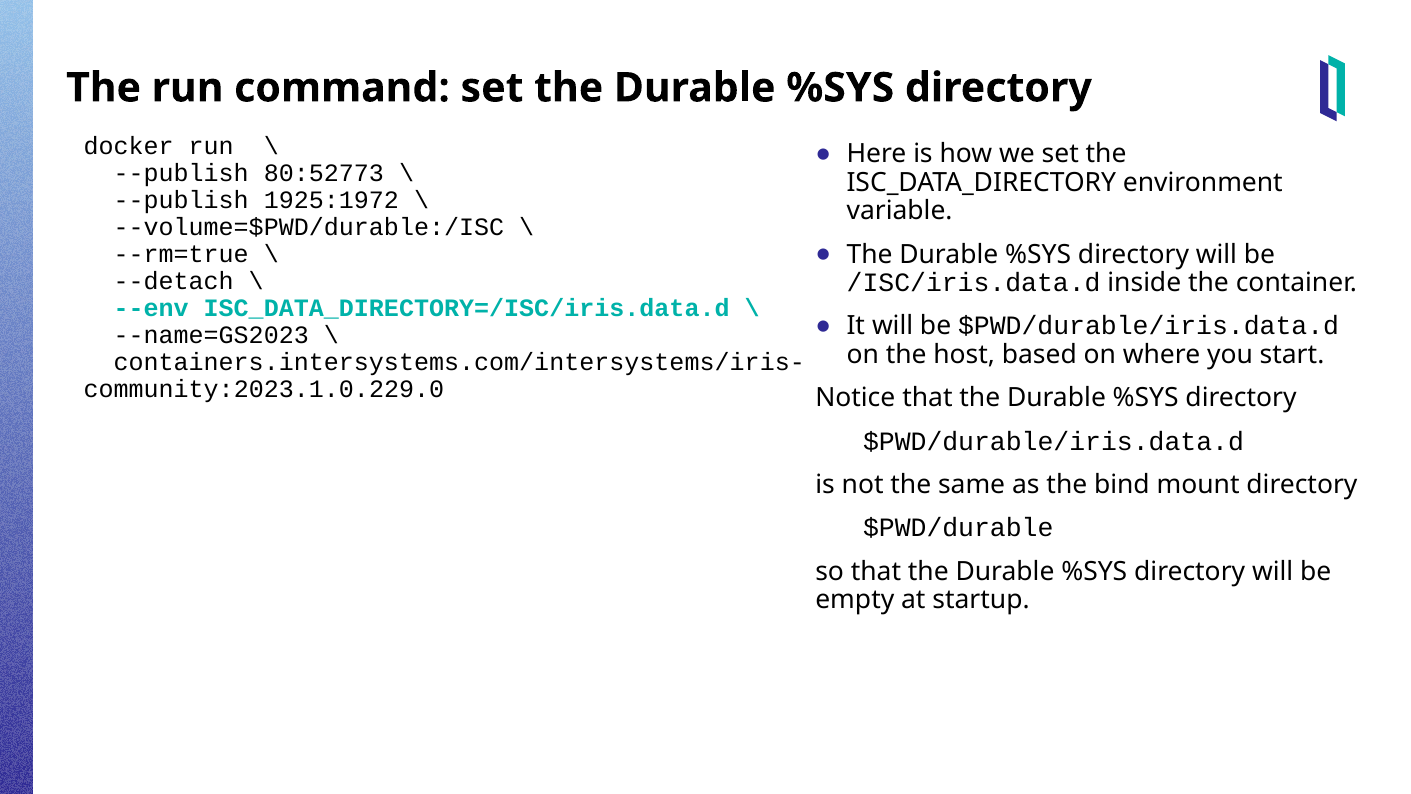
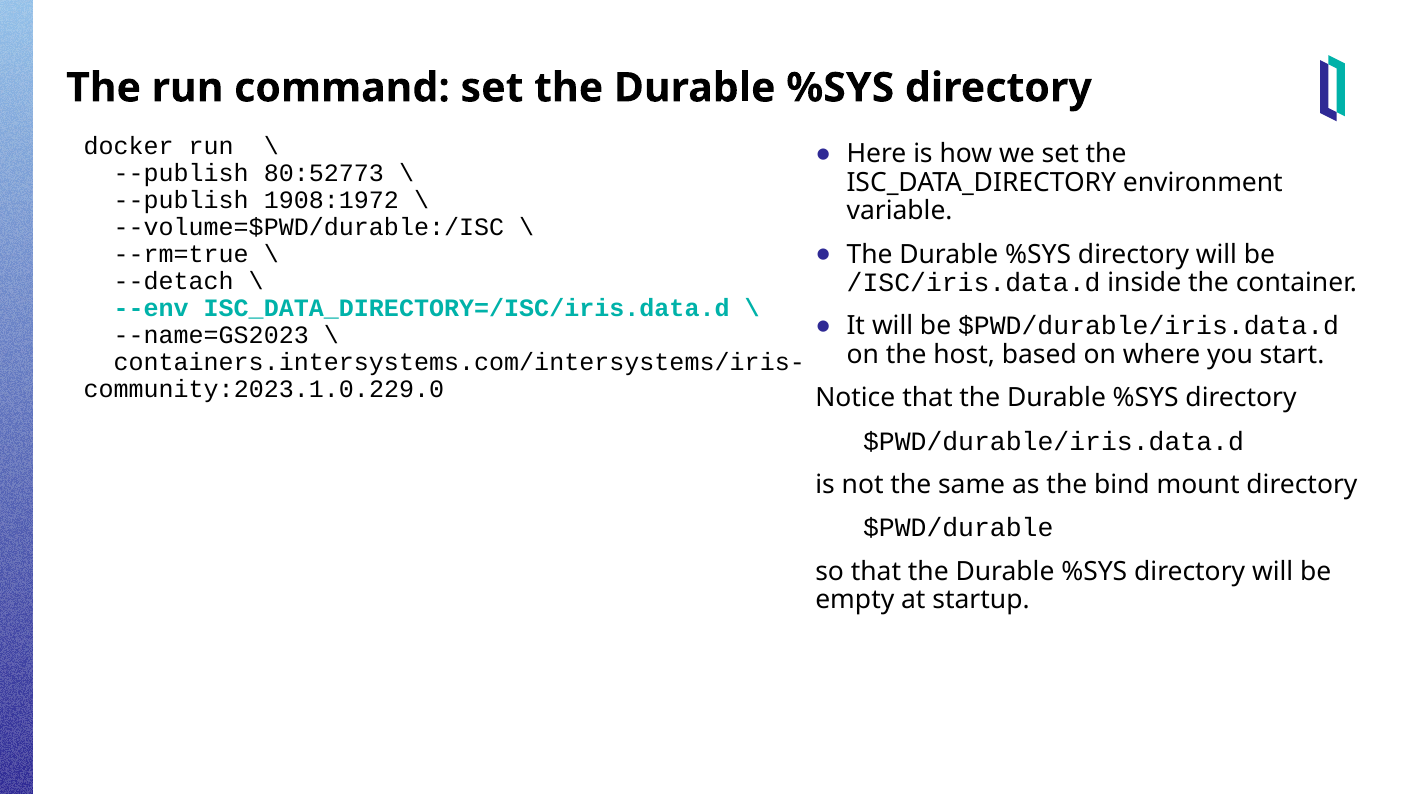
1925:1972: 1925:1972 -> 1908:1972 (331, 200)
